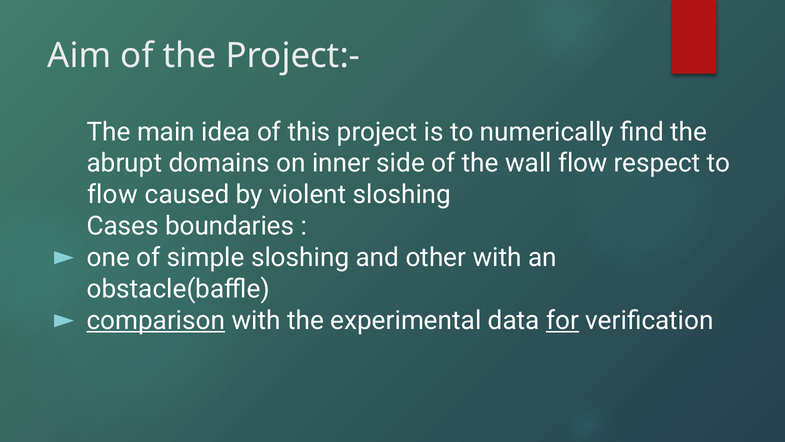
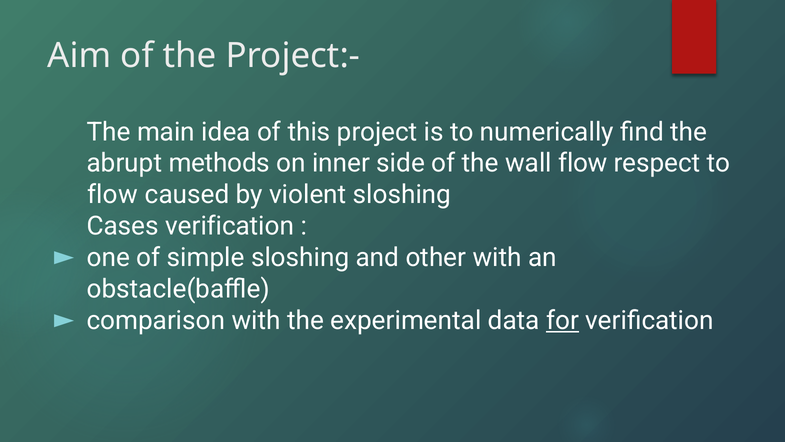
domains: domains -> methods (219, 163)
Cases boundaries: boundaries -> verification (230, 226)
comparison underline: present -> none (156, 320)
